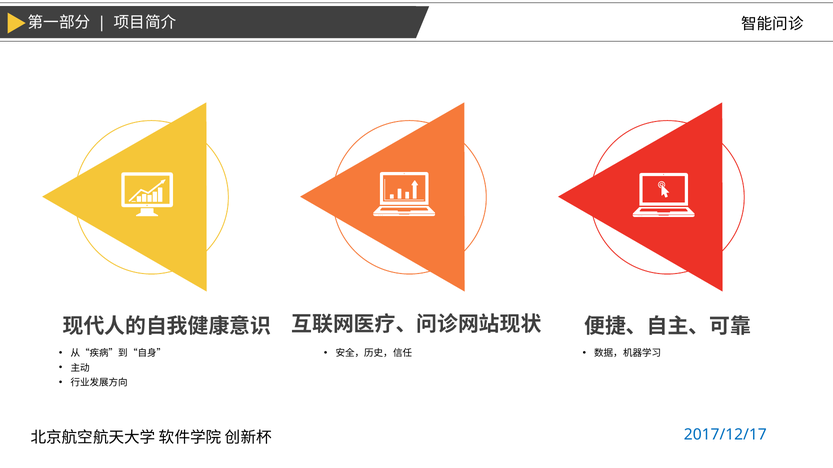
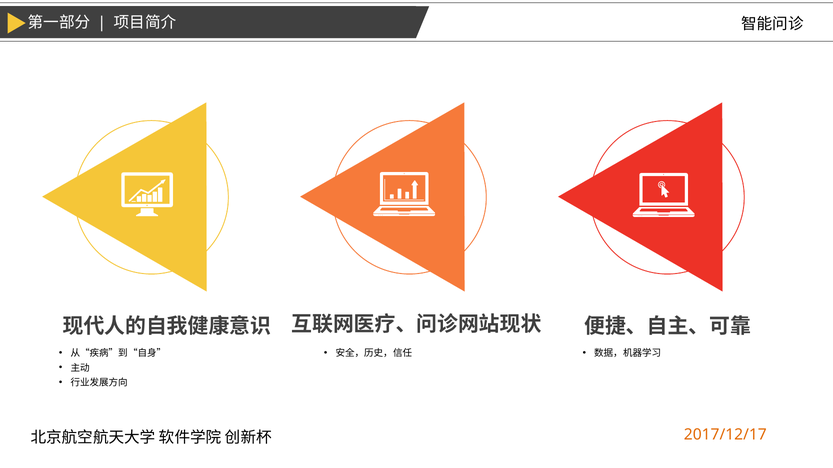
2017/12/17 colour: blue -> orange (725, 435)
